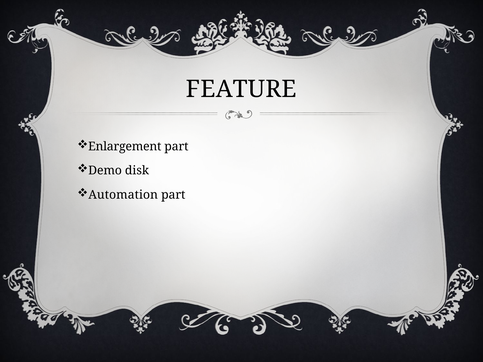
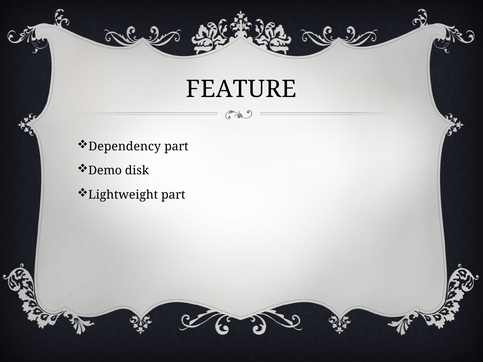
Enlargement: Enlargement -> Dependency (125, 147)
Automation: Automation -> Lightweight (123, 195)
